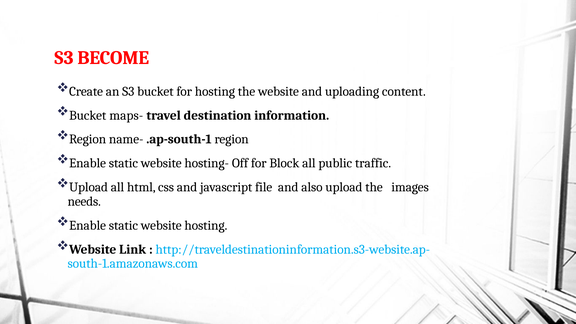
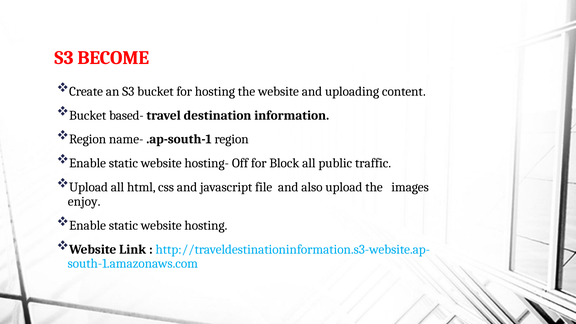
maps-: maps- -> based- (126, 115)
needs: needs -> enjoy (84, 202)
